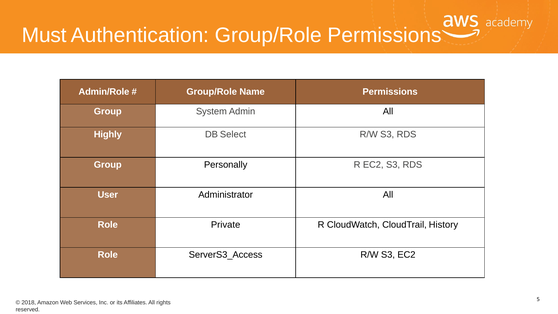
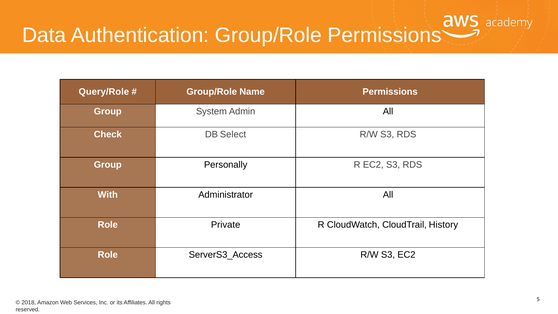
Must: Must -> Data (44, 35)
Admin/Role: Admin/Role -> Query/Role (104, 92)
Highly: Highly -> Check (108, 135)
User: User -> With (108, 195)
